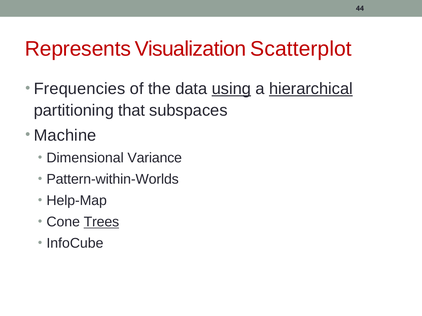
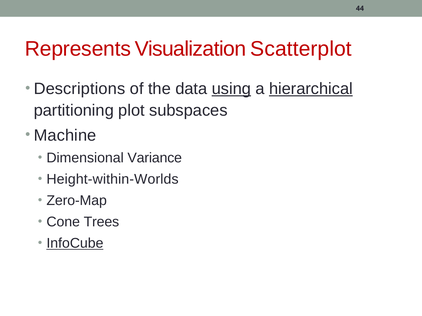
Frequencies: Frequencies -> Descriptions (80, 89)
that: that -> plot (132, 111)
Pattern-within-Worlds: Pattern-within-Worlds -> Height-within-Worlds (112, 180)
Help-Map: Help-Map -> Zero-Map (77, 201)
Trees underline: present -> none (101, 222)
InfoCube underline: none -> present (75, 244)
